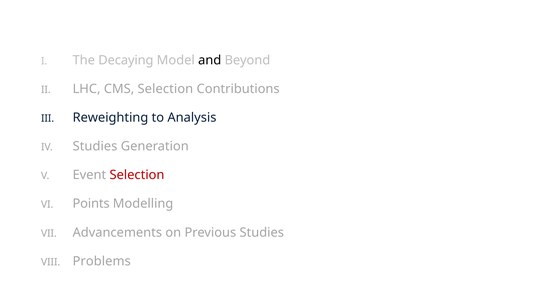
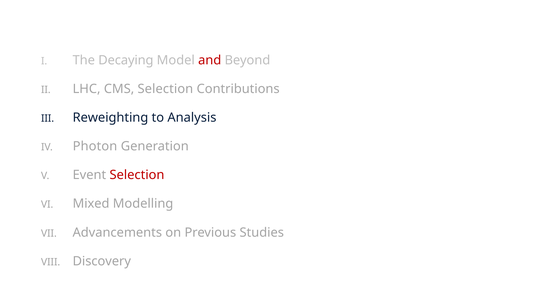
and colour: black -> red (210, 60)
Studies: Studies -> Photon (95, 147)
Points: Points -> Mixed (91, 204)
Problems: Problems -> Discovery (102, 262)
